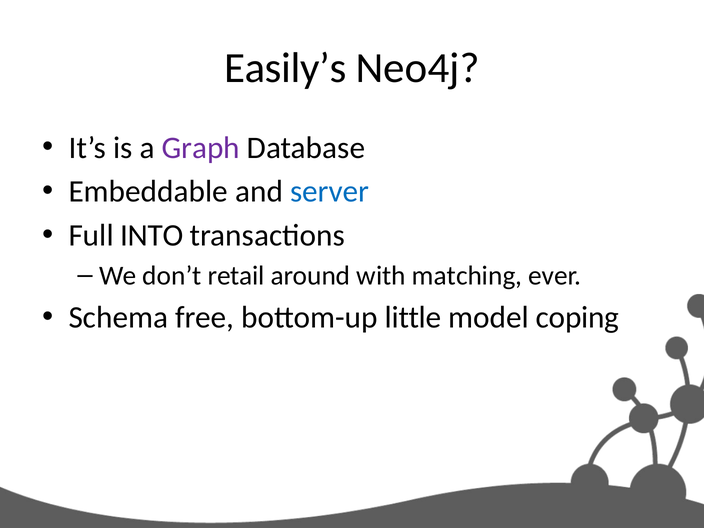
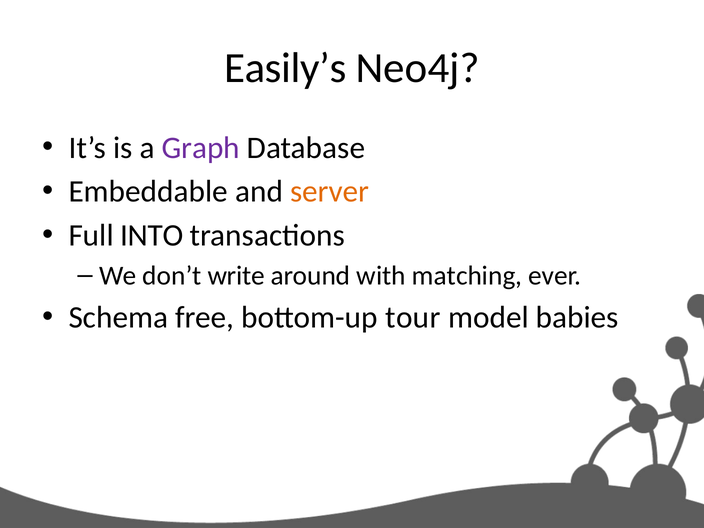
server colour: blue -> orange (330, 192)
retail: retail -> write (236, 276)
little: little -> tour (413, 318)
coping: coping -> babies (577, 318)
